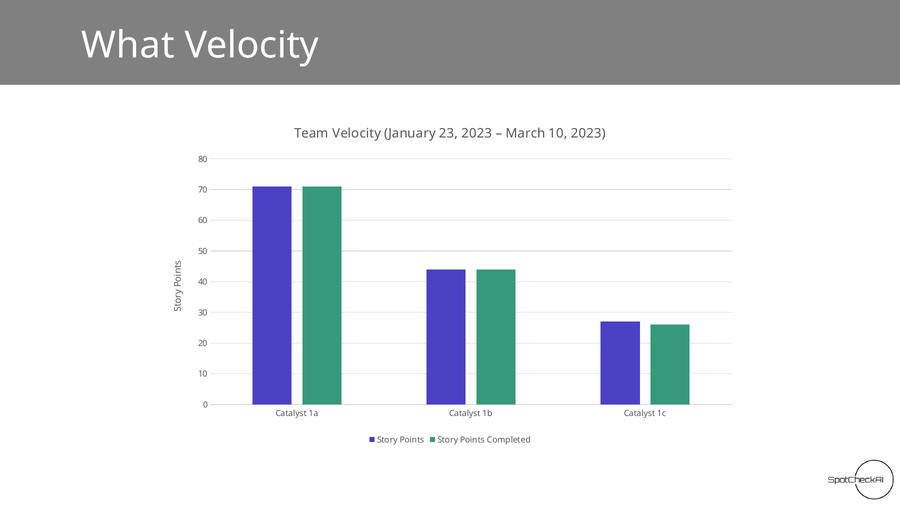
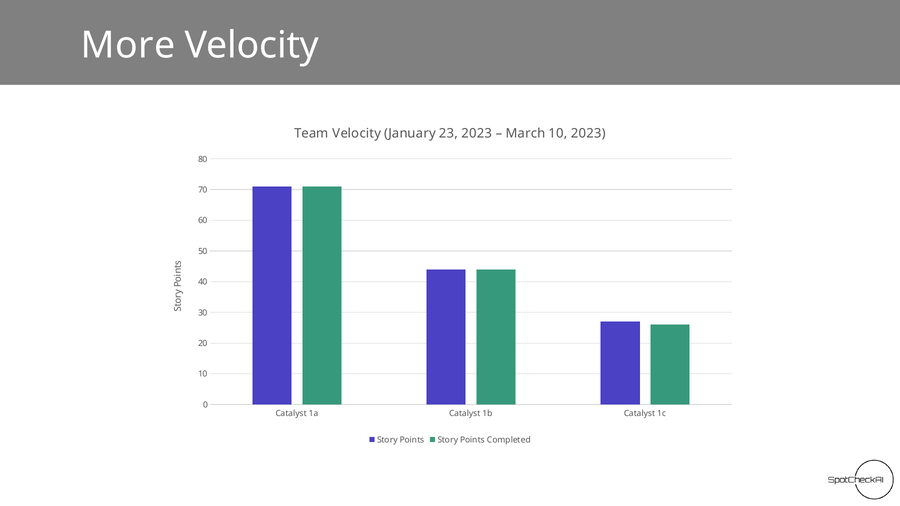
What: What -> More (128, 45)
